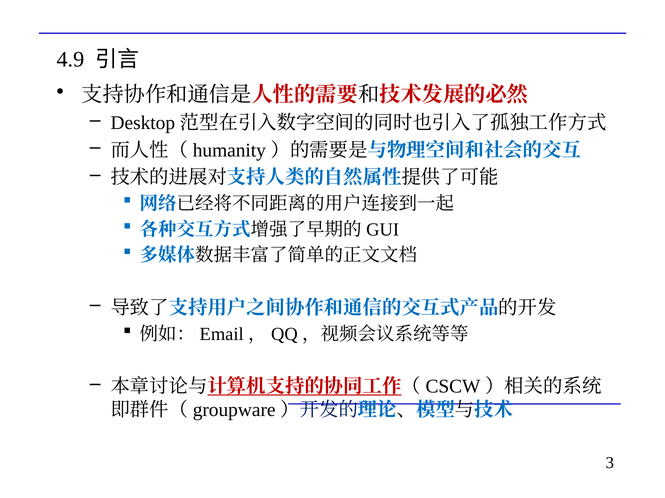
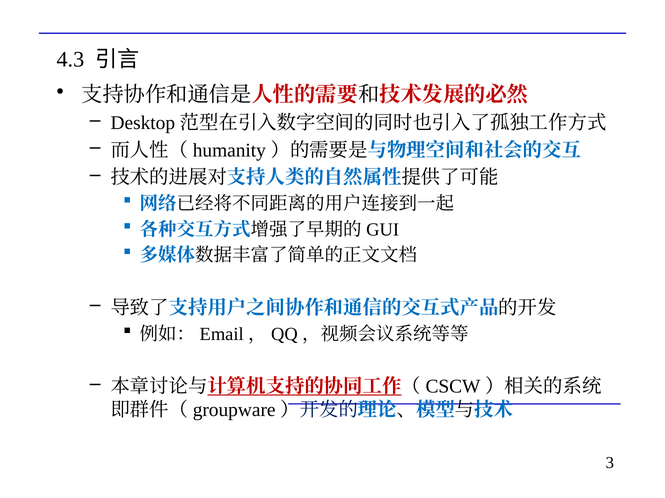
4.9: 4.9 -> 4.3 (70, 60)
